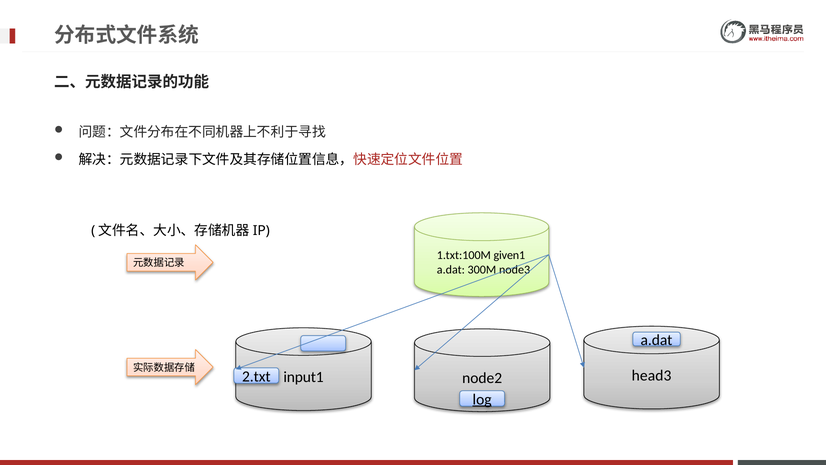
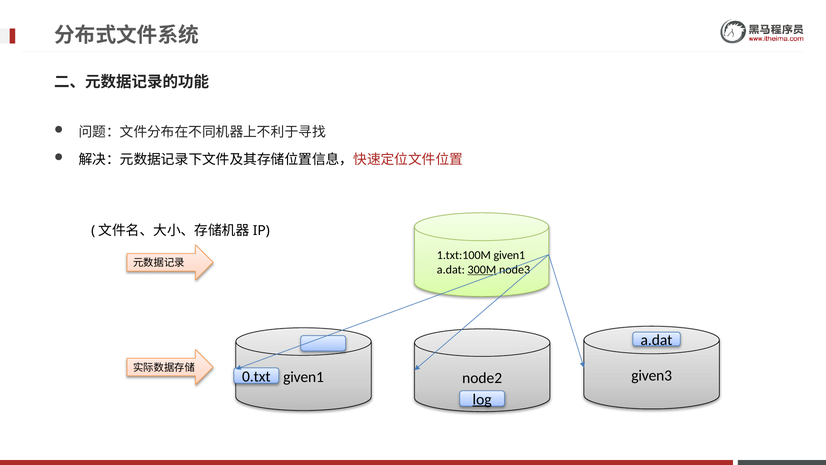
300M underline: none -> present (482, 269)
2.txt: 2.txt -> 0.txt (256, 376)
input1: input1 -> given1 (304, 377)
head3: head3 -> given3 (652, 375)
